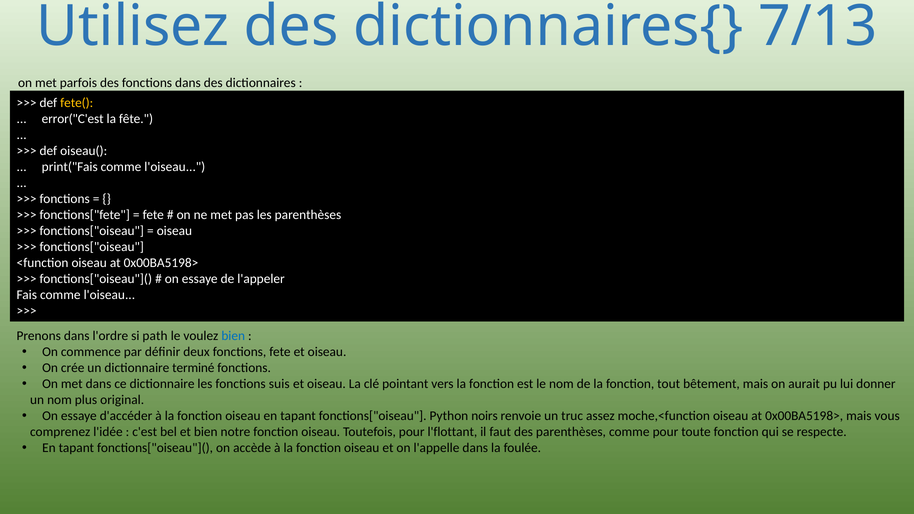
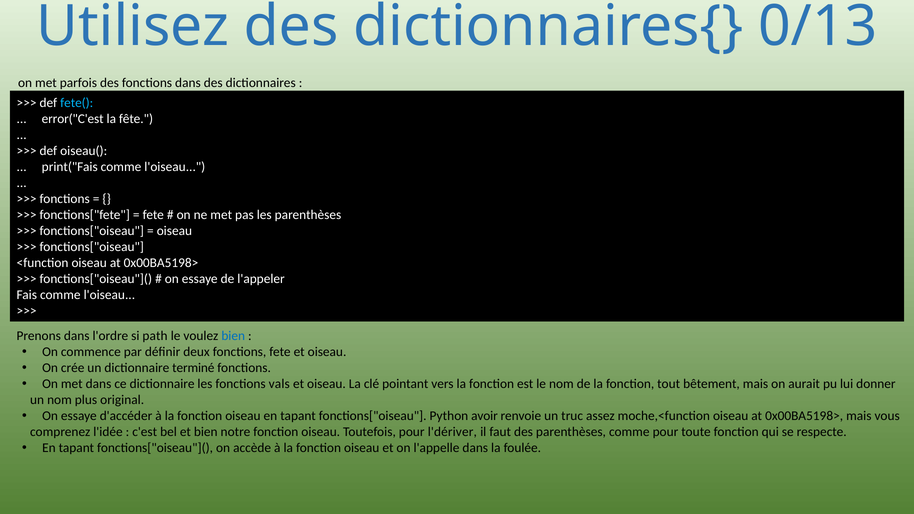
7/13: 7/13 -> 0/13 (818, 26)
fete( colour: yellow -> light blue (77, 103)
suis: suis -> vals (279, 384)
noirs: noirs -> avoir (485, 416)
l'flottant: l'flottant -> l'dériver (452, 432)
